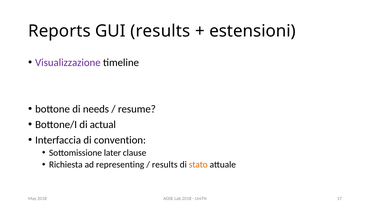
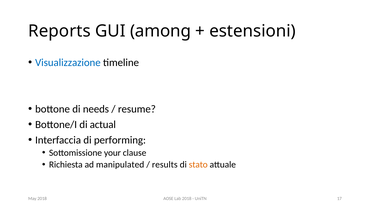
GUI results: results -> among (160, 31)
Visualizzazione colour: purple -> blue (68, 63)
convention: convention -> performing (120, 140)
later: later -> your (112, 153)
representing: representing -> manipulated (120, 165)
